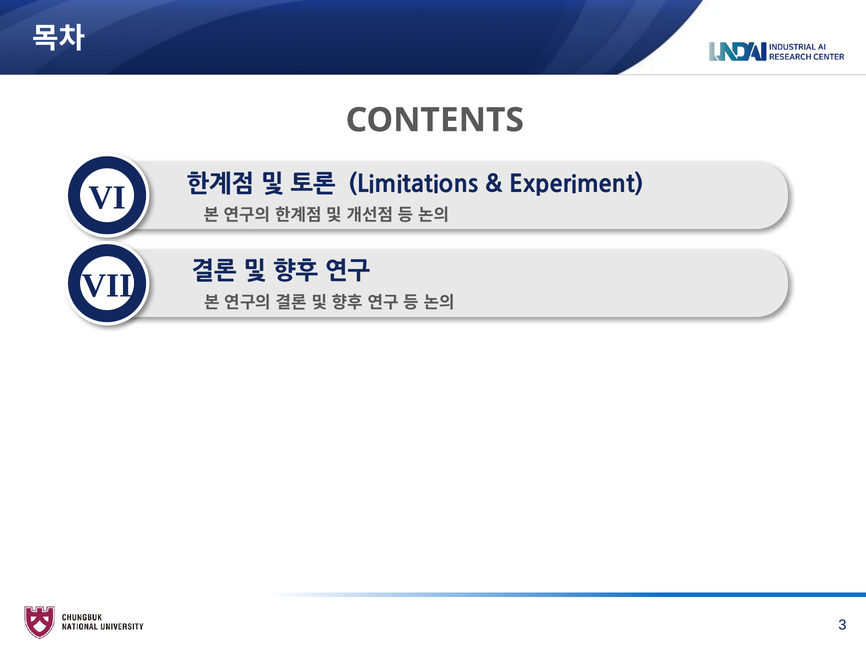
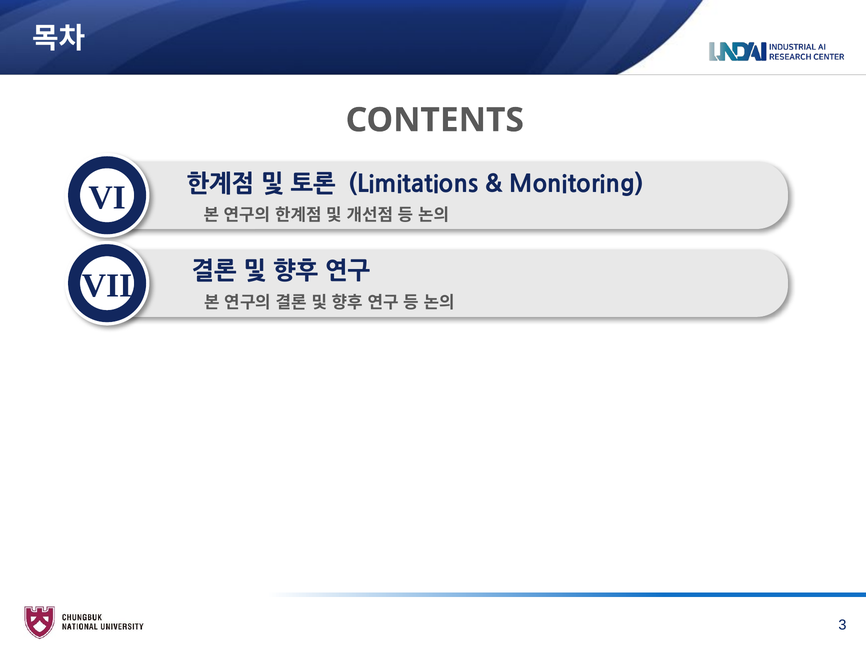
Experiment: Experiment -> Monitoring (576, 184)
